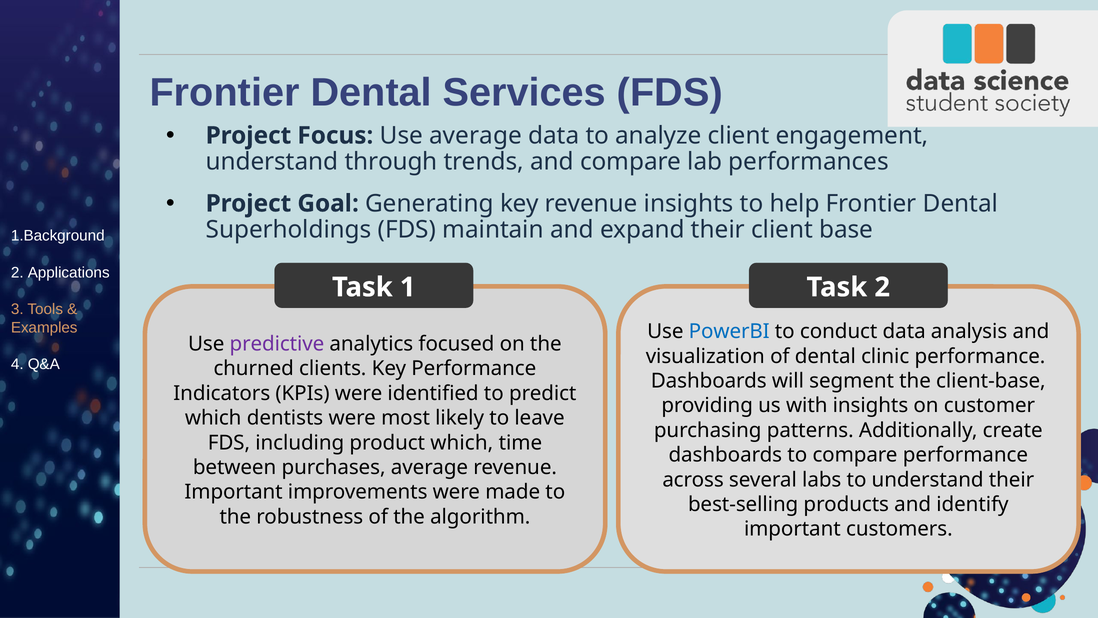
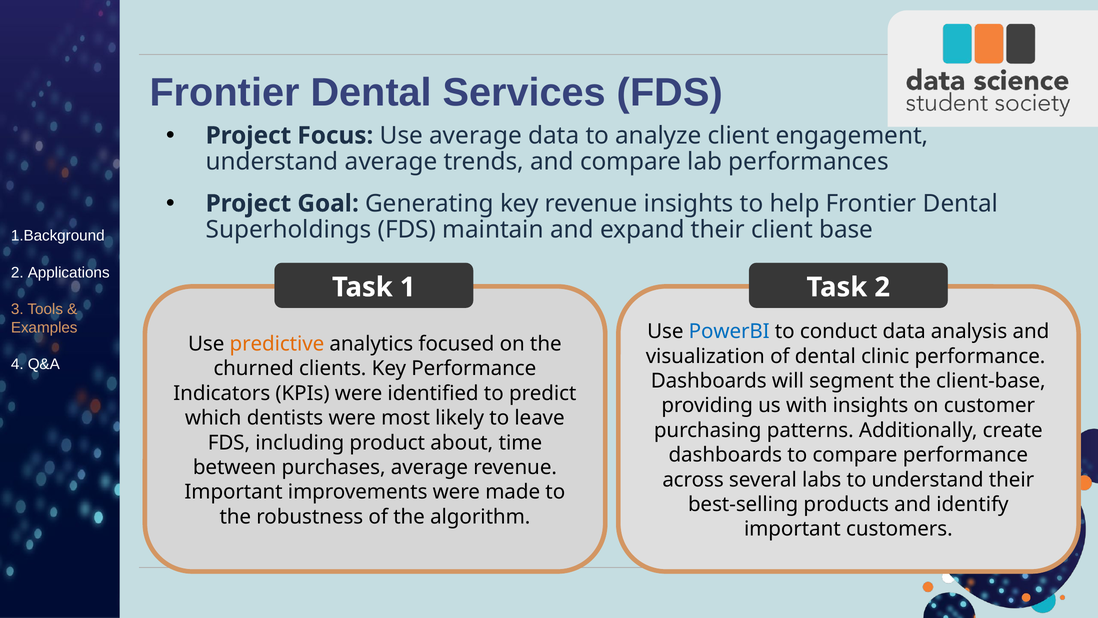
understand through: through -> average (391, 162)
predictive colour: purple -> orange (277, 344)
product which: which -> about (462, 442)
